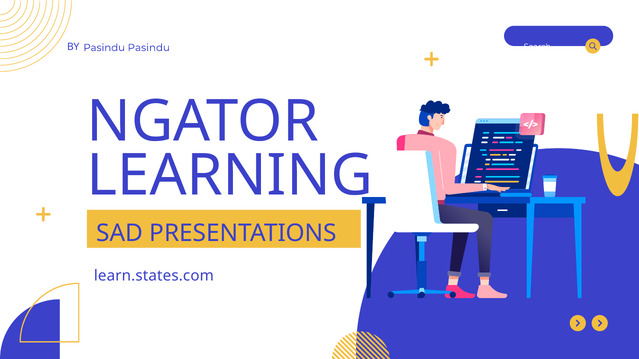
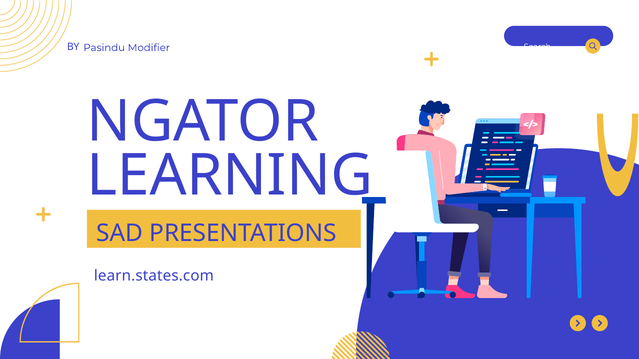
Pasindu Pasindu: Pasindu -> Modifier (149, 48)
